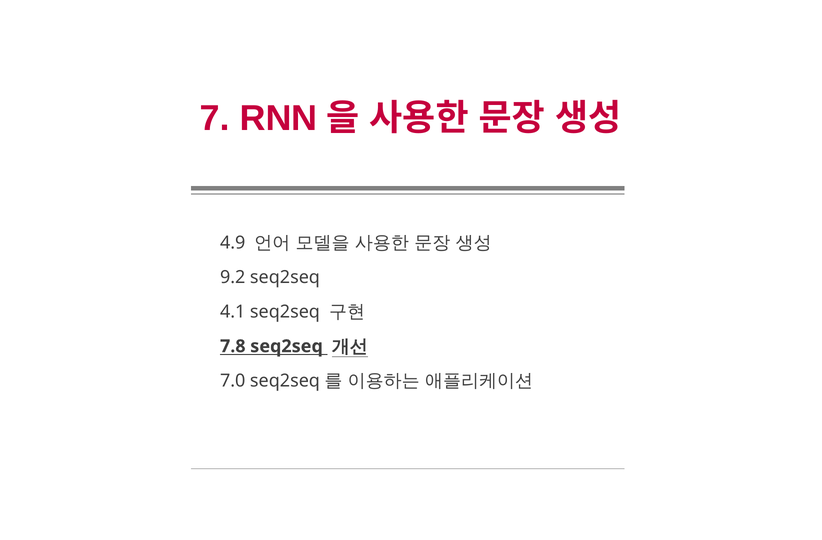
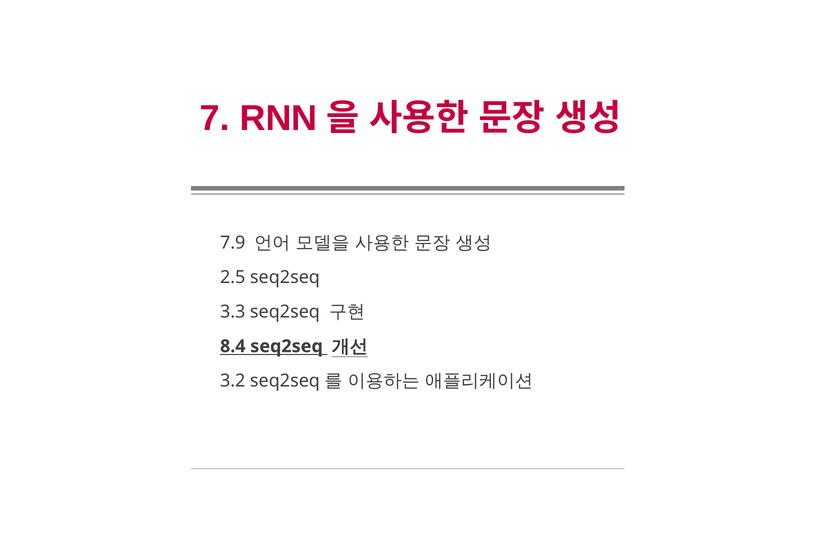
4.9: 4.9 -> 7.9 (233, 243)
9.2: 9.2 -> 2.5 (233, 277)
4.1: 4.1 -> 3.3 (233, 312)
7.8: 7.8 -> 8.4 (233, 346)
7.0: 7.0 -> 3.2 (233, 381)
